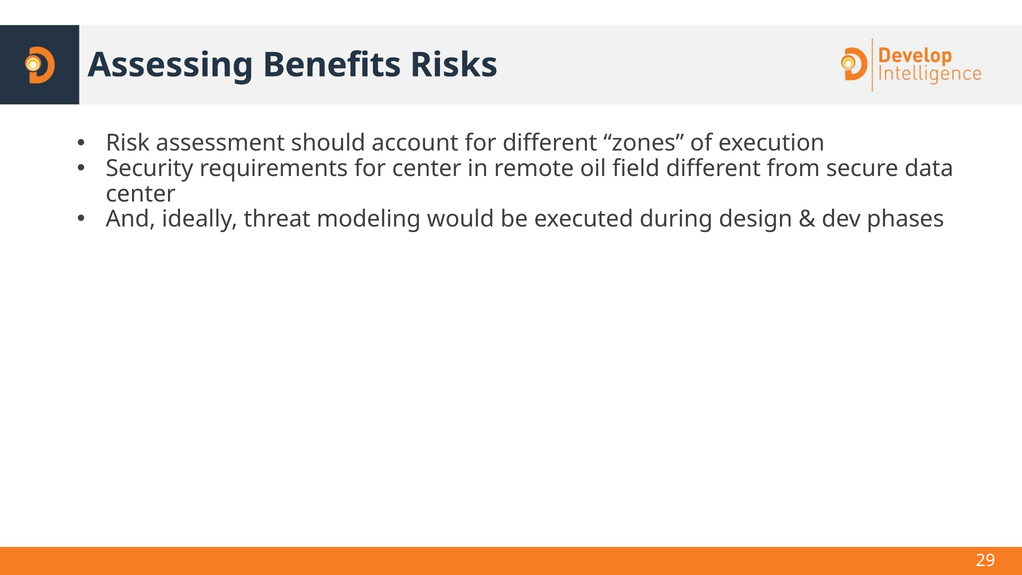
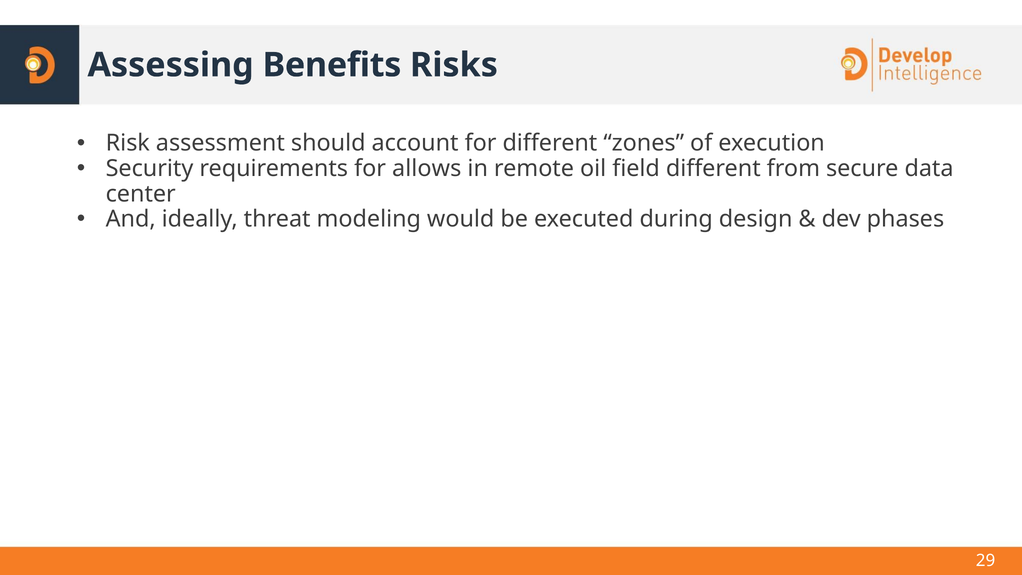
for center: center -> allows (427, 168)
